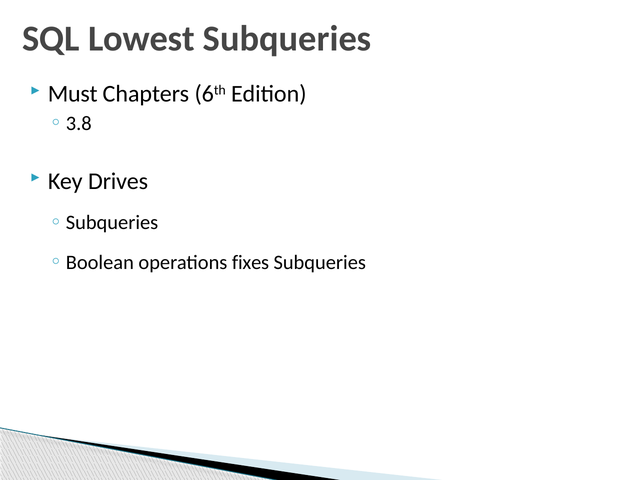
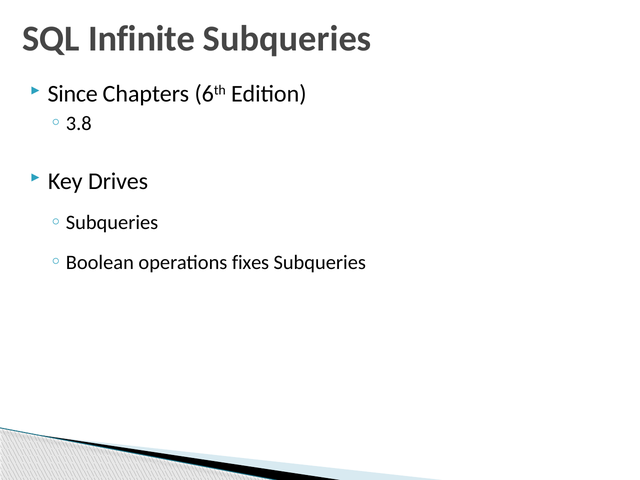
Lowest: Lowest -> Infinite (142, 39)
Must: Must -> Since (73, 94)
